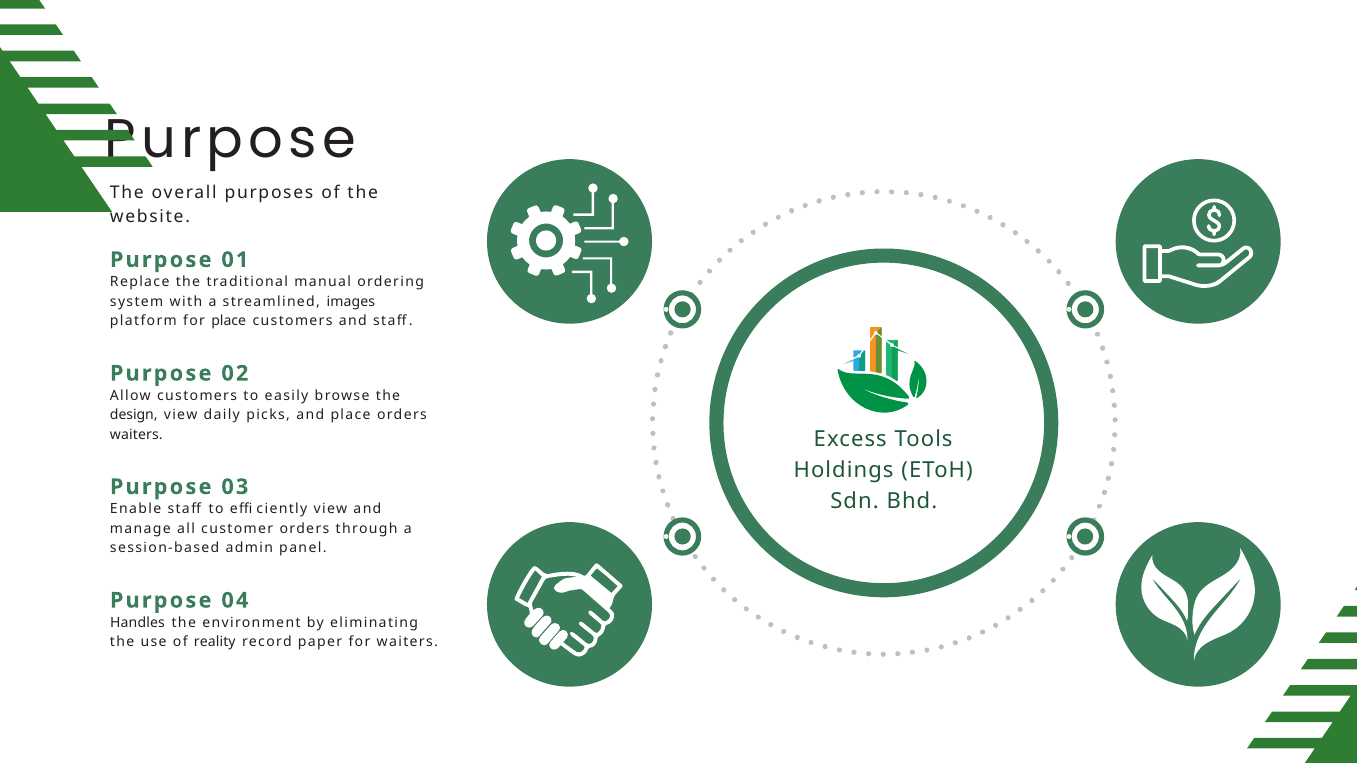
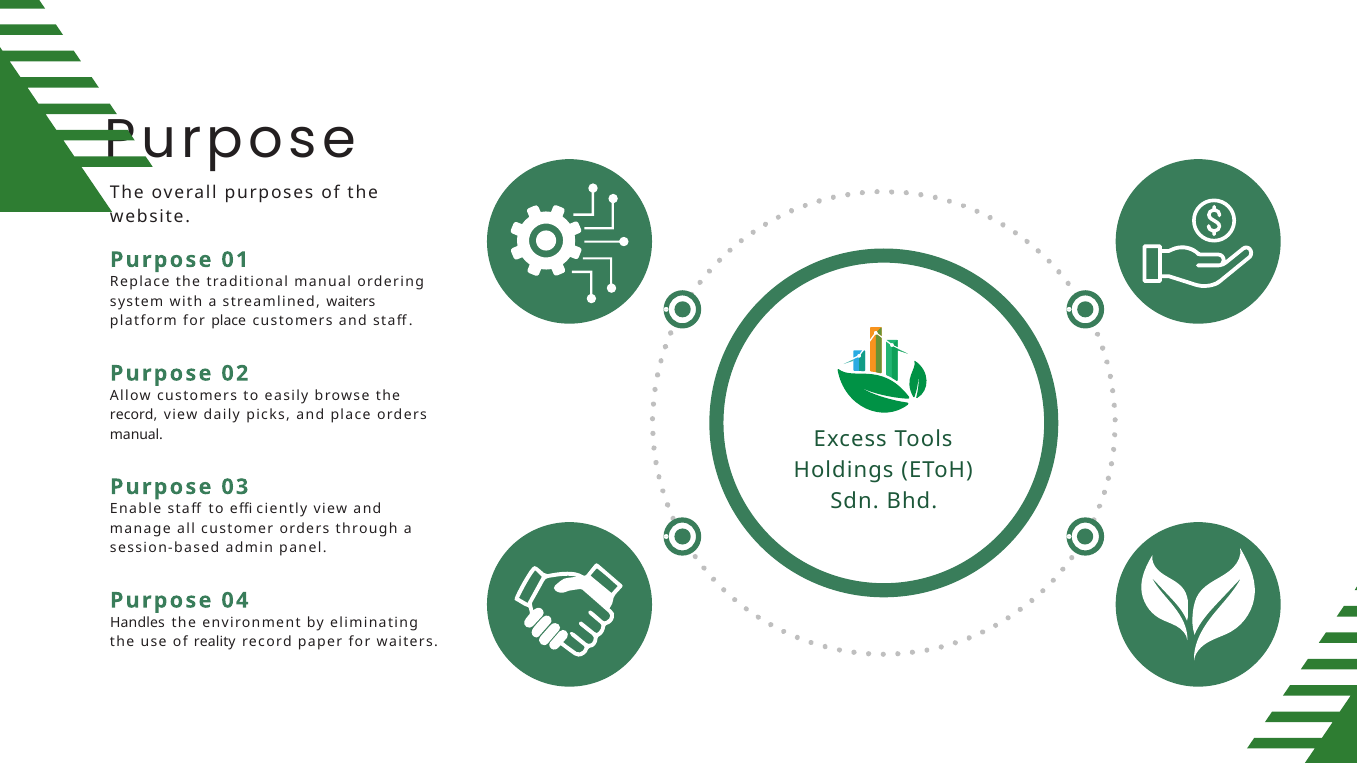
streamlined images: images -> waiters (351, 302)
design: design -> record (134, 415)
waiters: waiters -> manual (136, 435)
